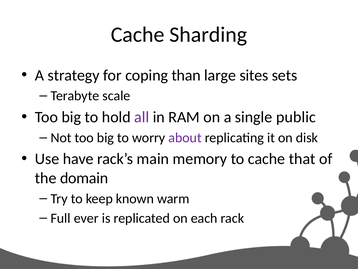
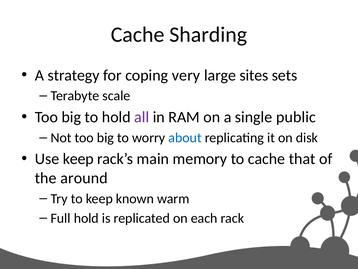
than: than -> very (186, 75)
about colour: purple -> blue (185, 137)
Use have: have -> keep (78, 159)
domain: domain -> around (84, 178)
Full ever: ever -> hold (86, 218)
